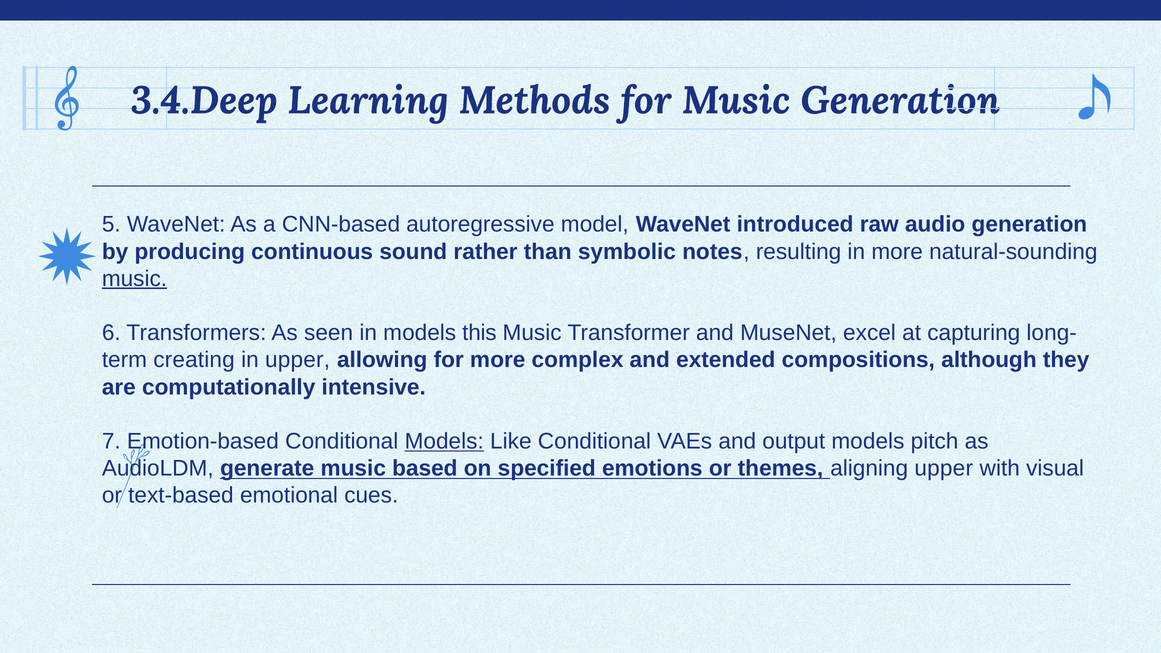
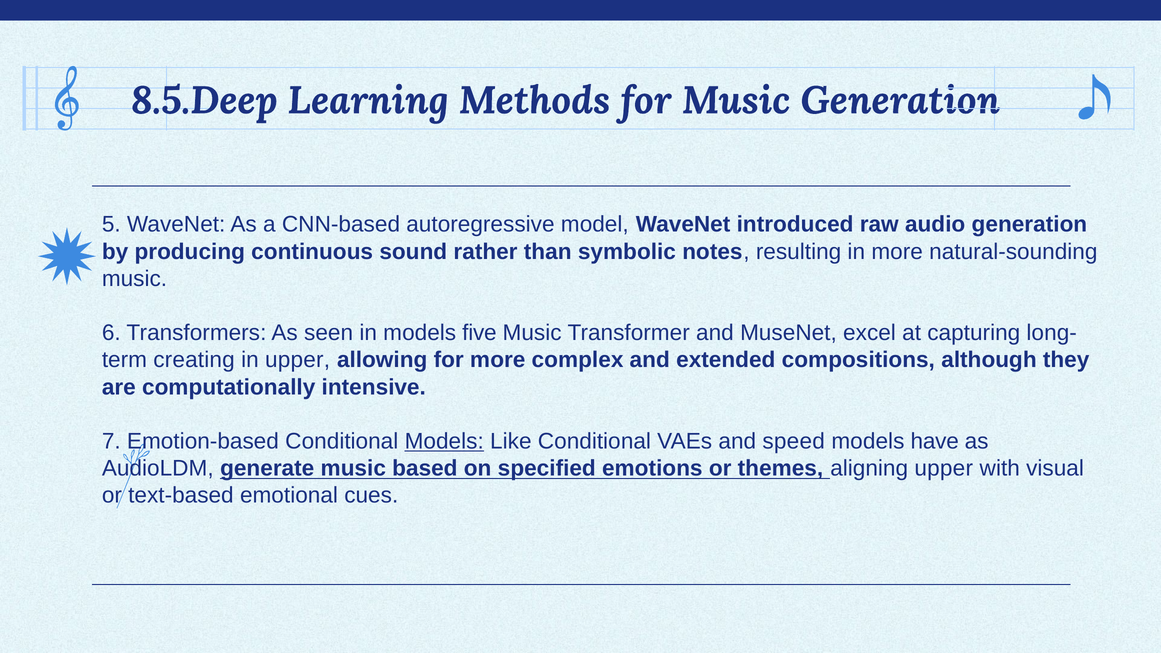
3.4.Deep: 3.4.Deep -> 8.5.Deep (204, 101)
music underline: present -> none (134, 279)
this: this -> five (479, 333)
output: output -> speed (794, 441)
pitch: pitch -> have (935, 441)
